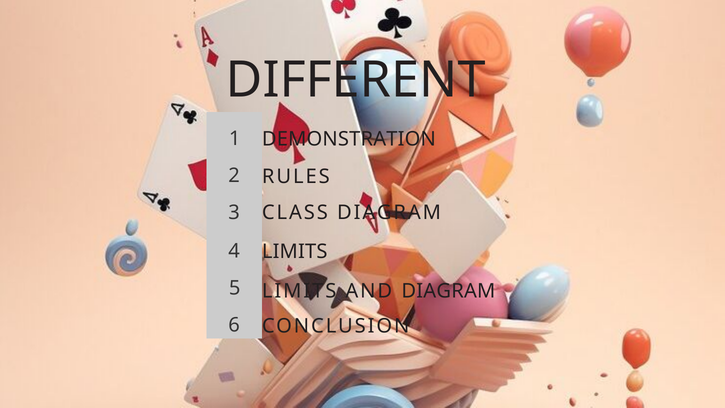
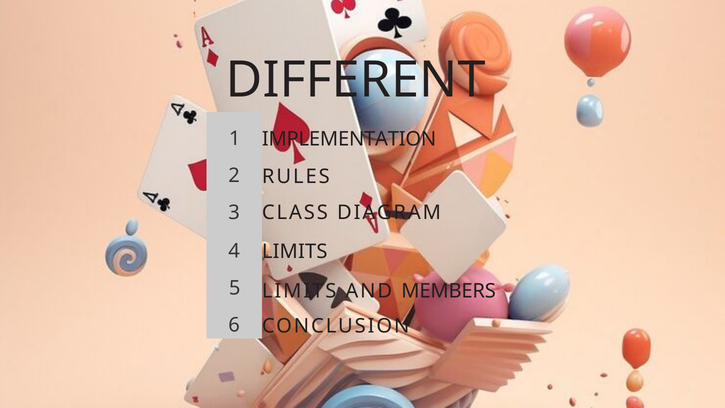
DEMONSTRATION: DEMONSTRATION -> IMPLEMENTATION (349, 139)
AND DIAGRAM: DIAGRAM -> MEMBERS (449, 291)
